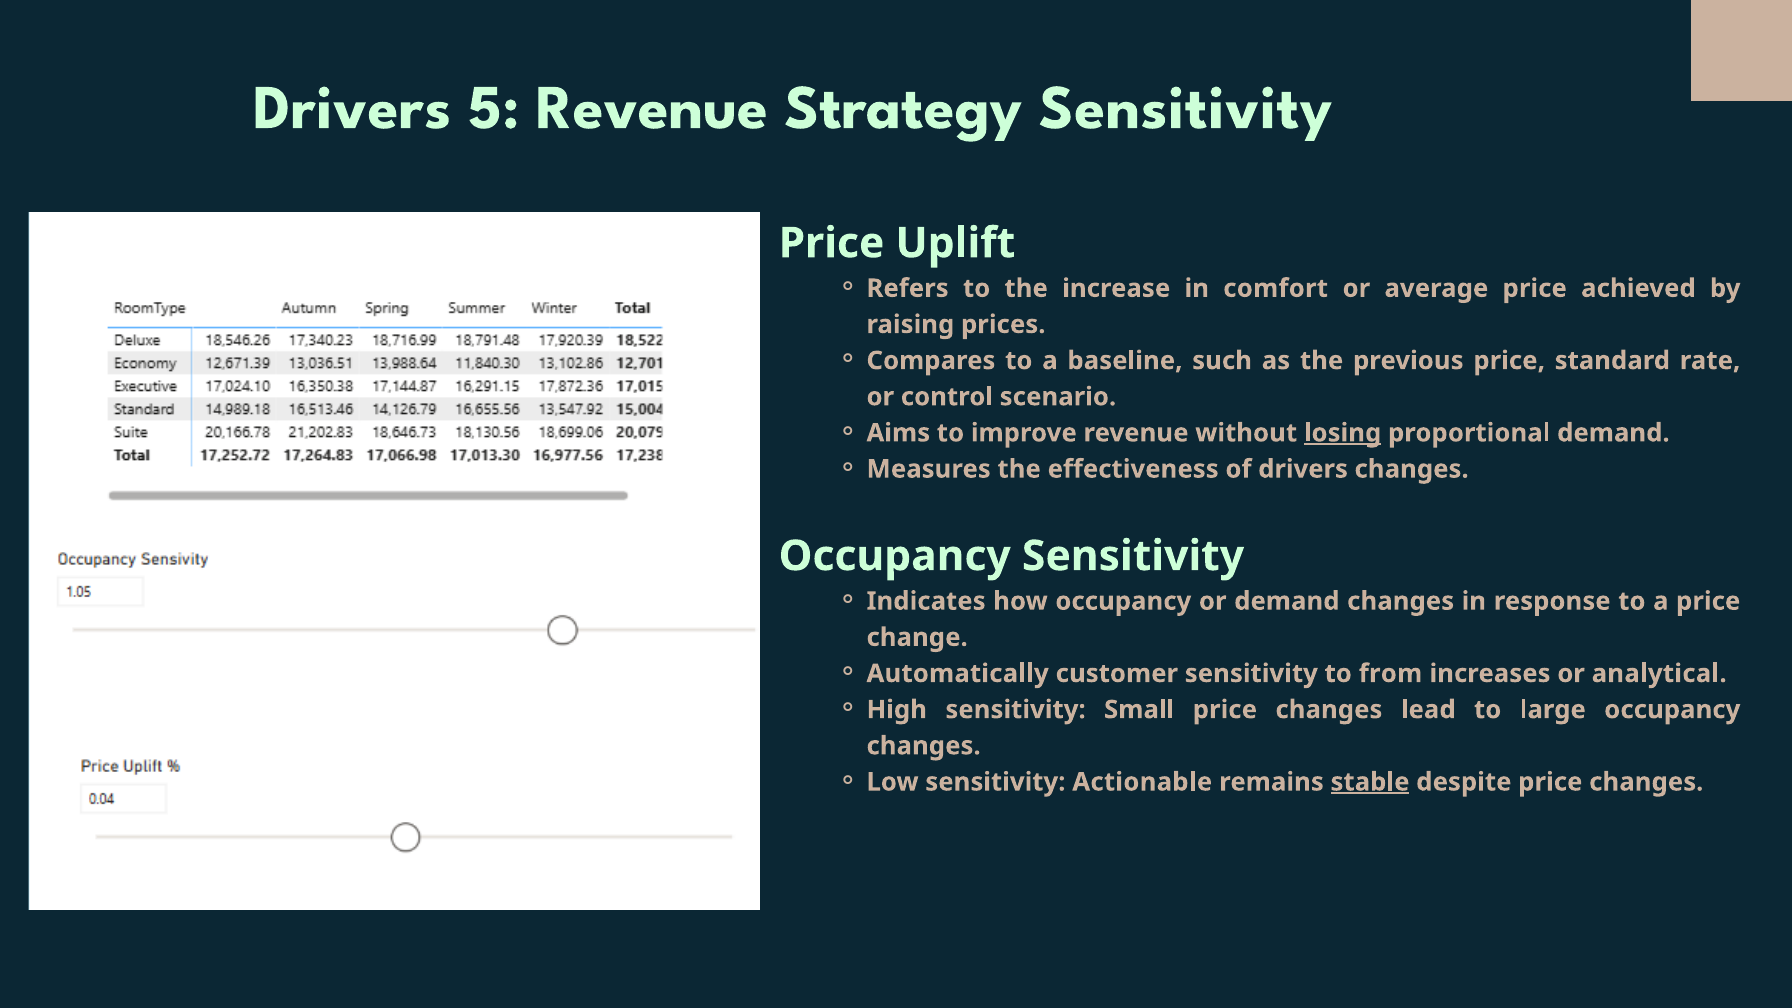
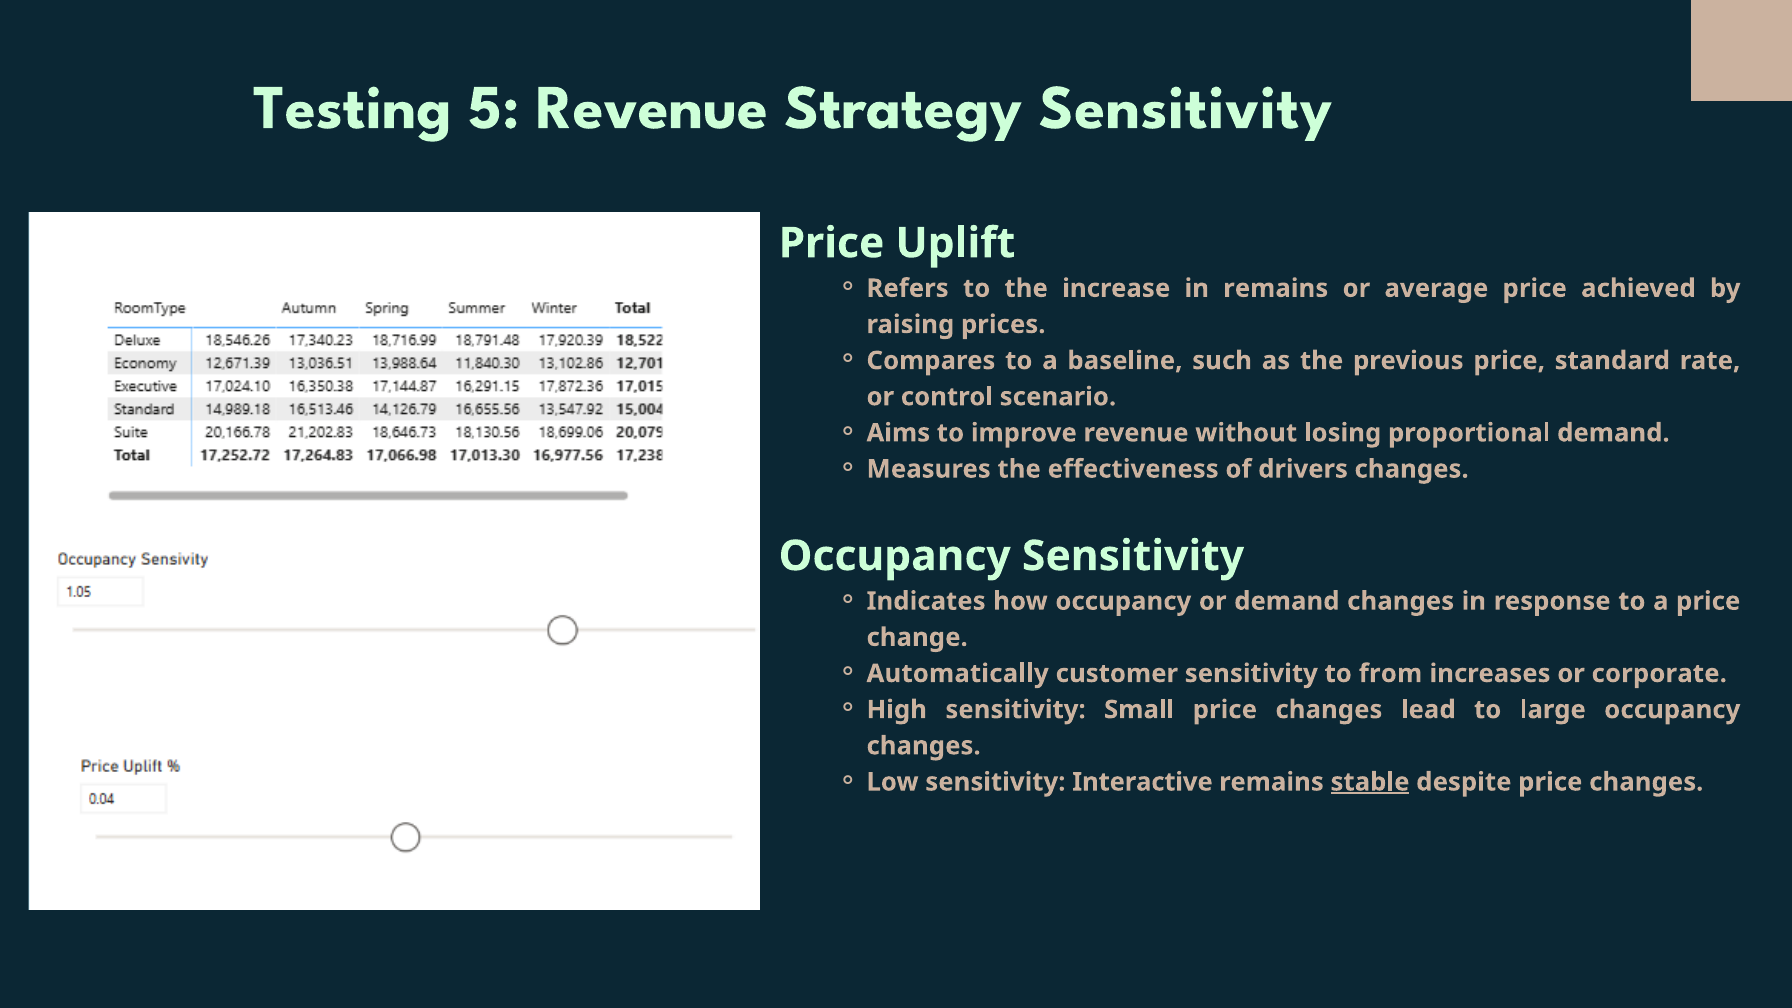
Drivers: Drivers -> Testing (352, 107)
in comfort: comfort -> remains (1276, 288)
losing underline: present -> none (1343, 433)
analytical: analytical -> corporate (1659, 674)
Actionable: Actionable -> Interactive (1142, 782)
